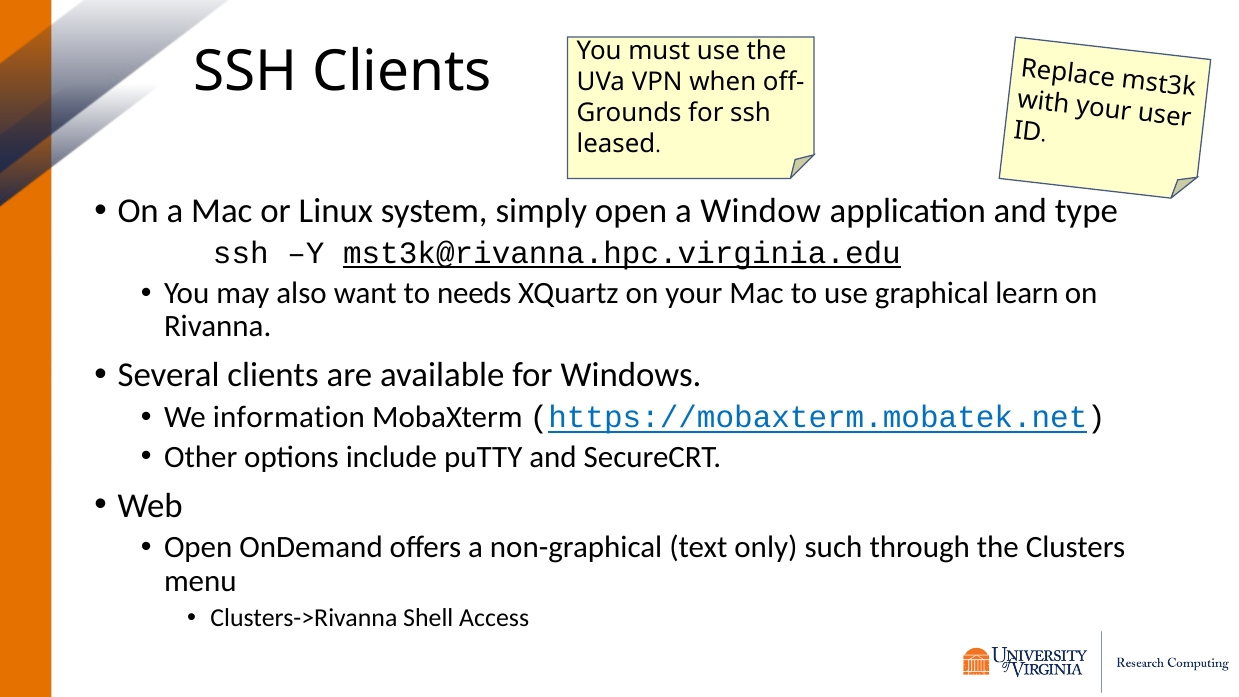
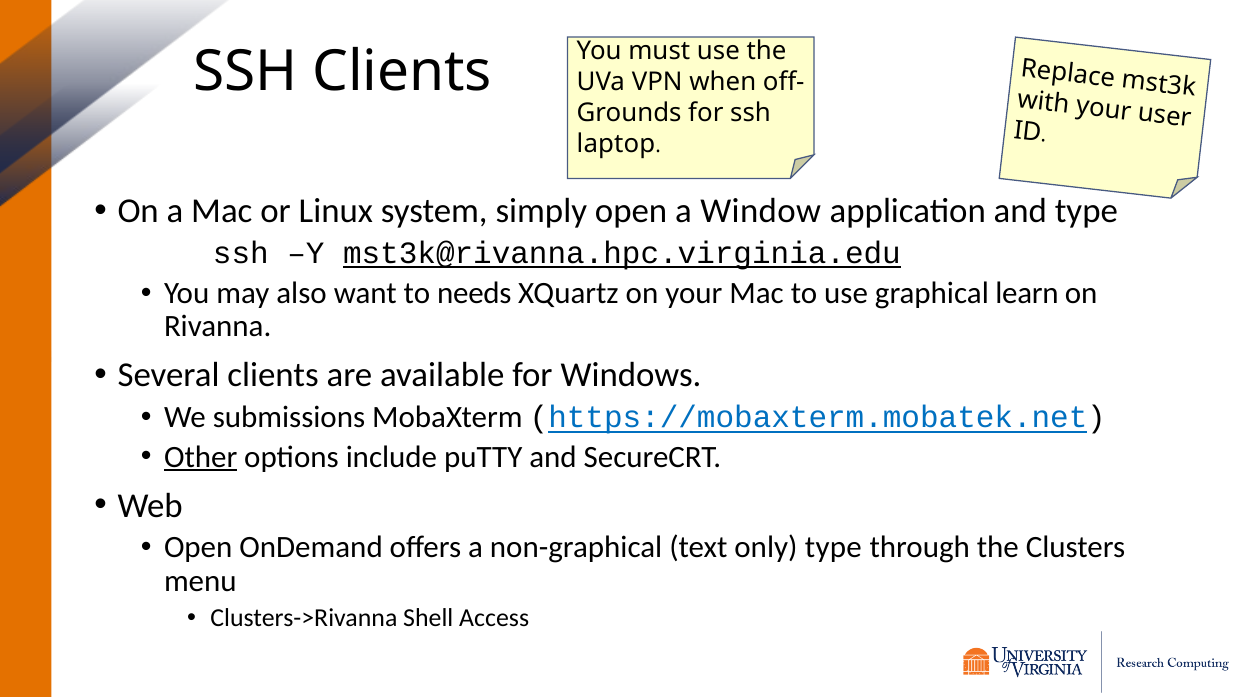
leased: leased -> laptop (616, 144)
information: information -> submissions (289, 417)
Other underline: none -> present (201, 457)
only such: such -> type (833, 548)
